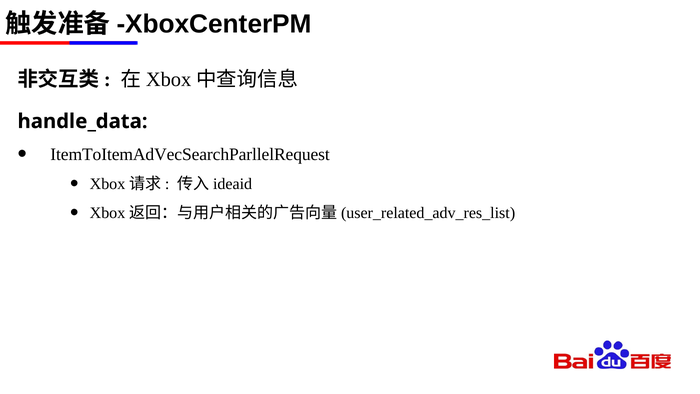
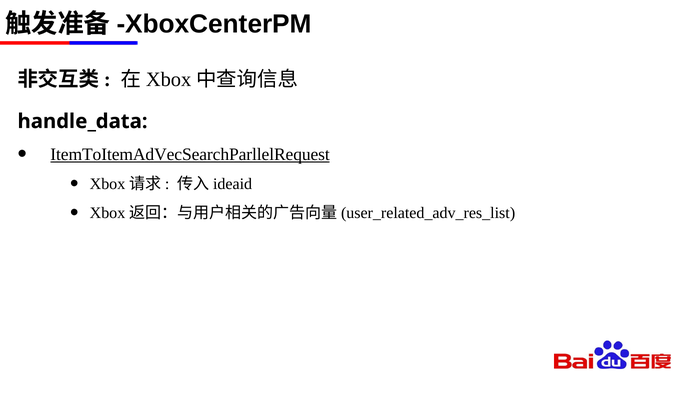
ItemToItemAdVecSearchParllelRequest underline: none -> present (190, 154)
